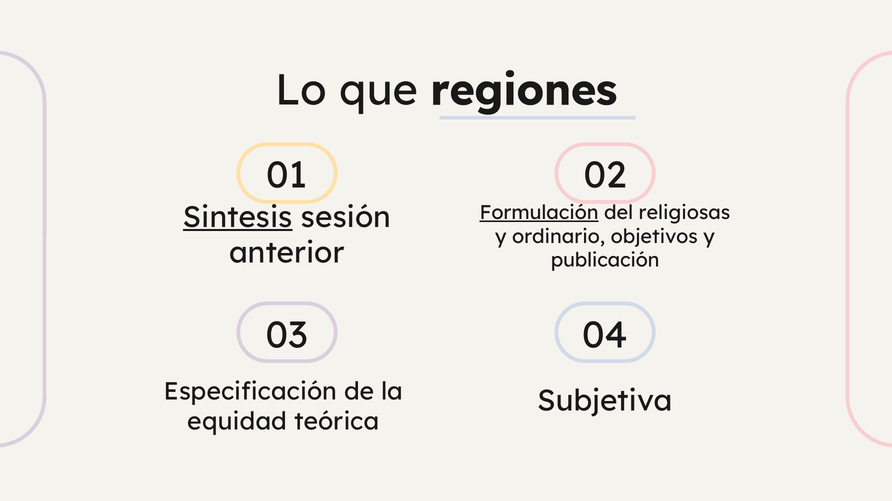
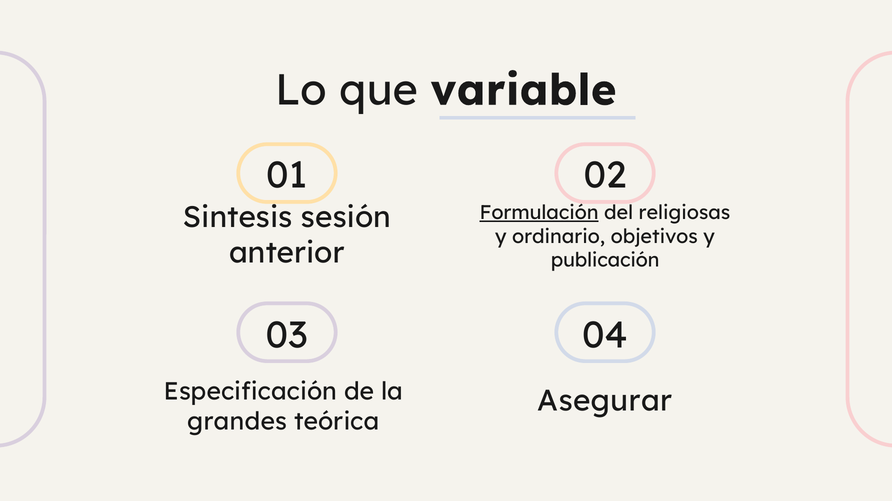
regiones: regiones -> variable (523, 91)
Sintesis underline: present -> none (238, 218)
Subjetiva: Subjetiva -> Asegurar (605, 401)
equidad: equidad -> grandes (237, 422)
